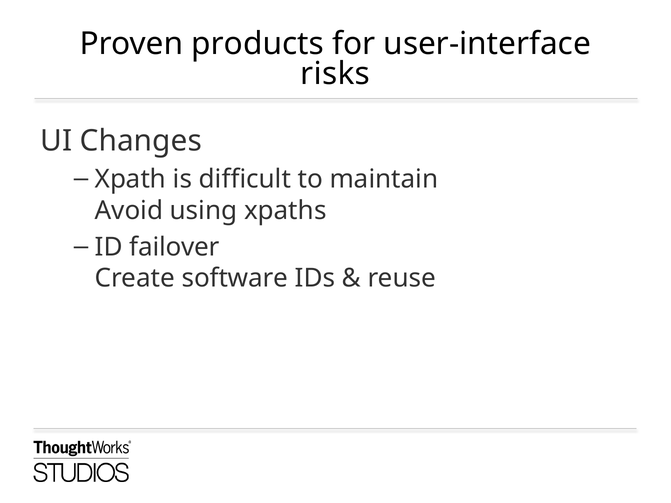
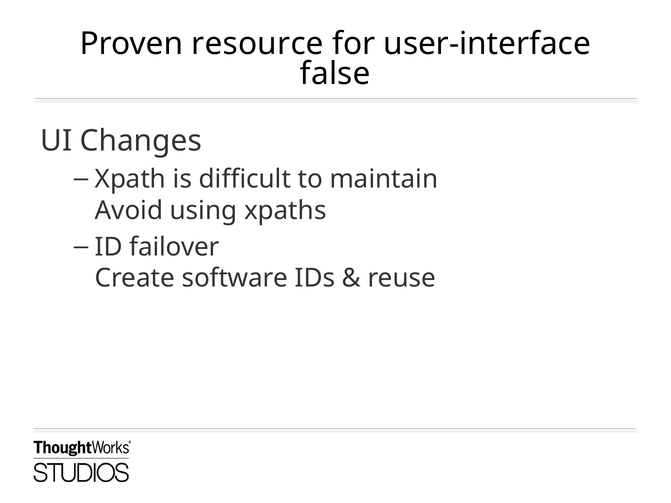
products: products -> resource (258, 44)
risks: risks -> false (335, 74)
